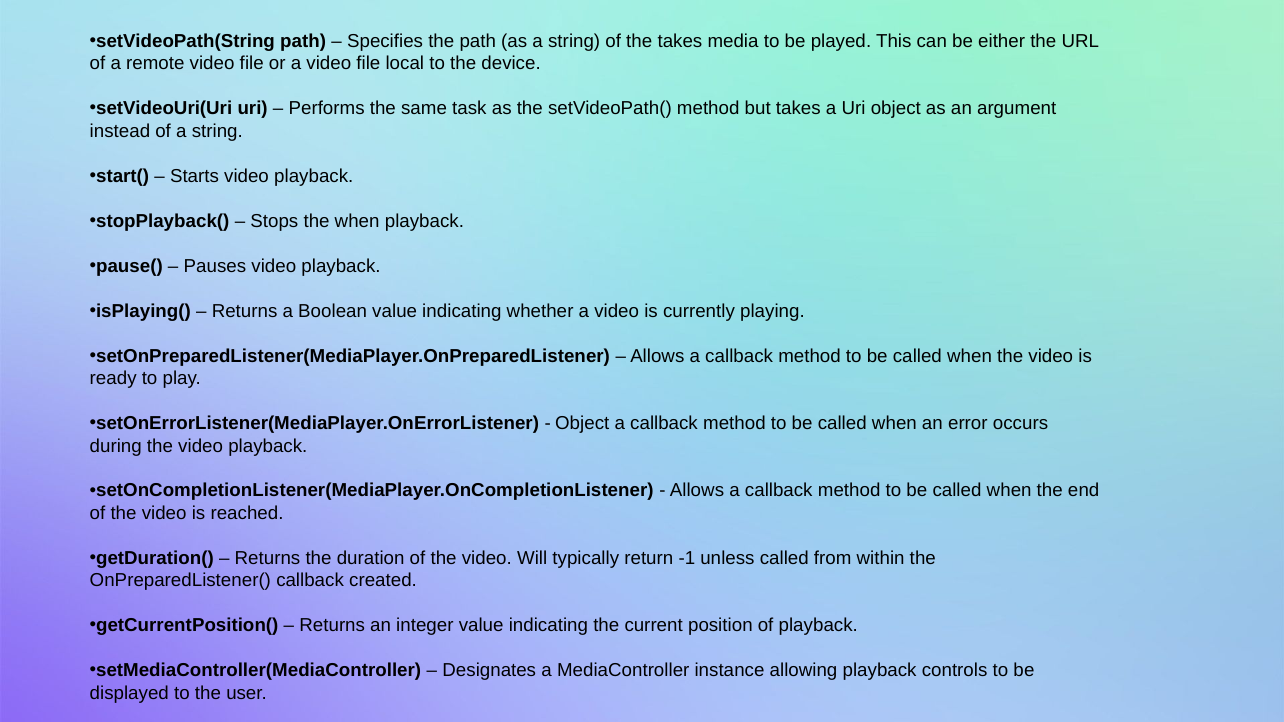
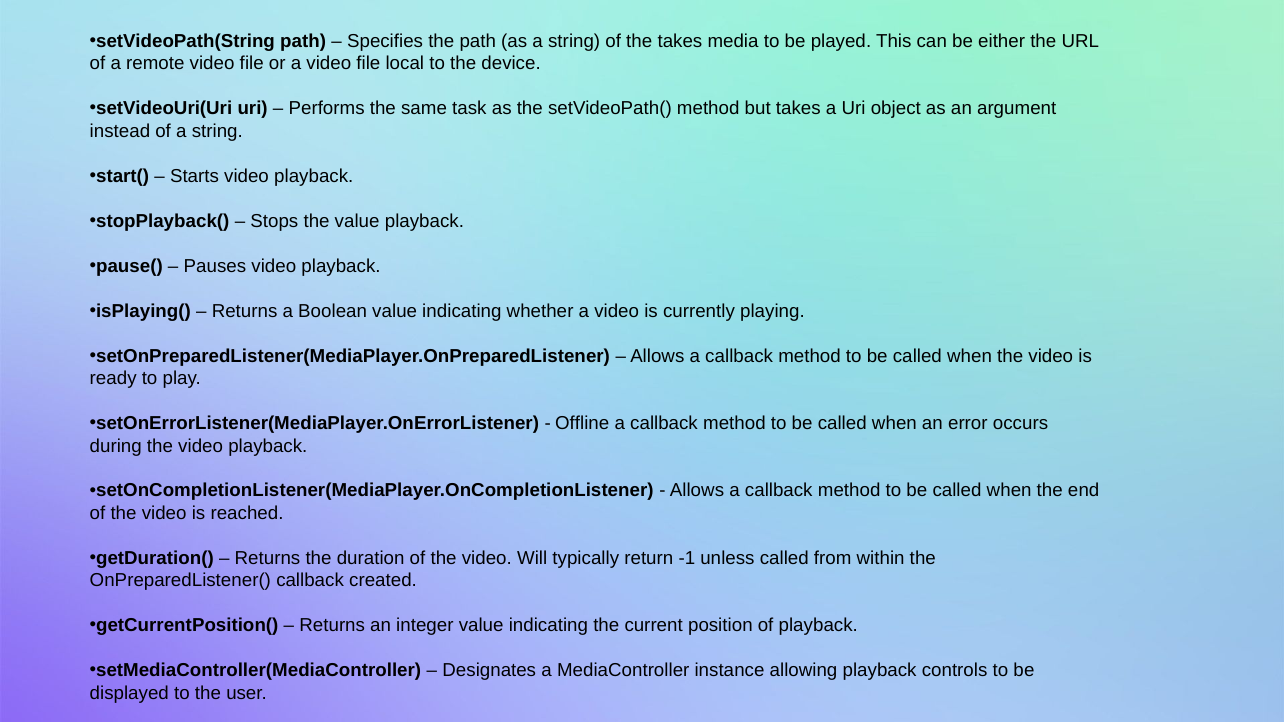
the when: when -> value (357, 221)
Object: Object -> Offline (582, 424)
